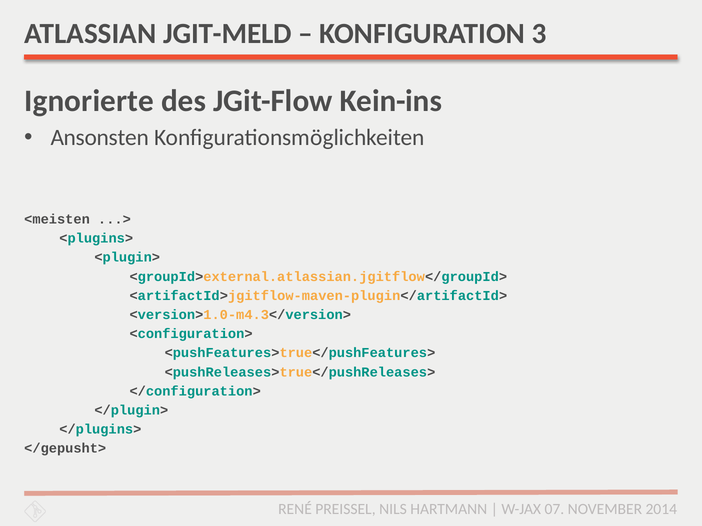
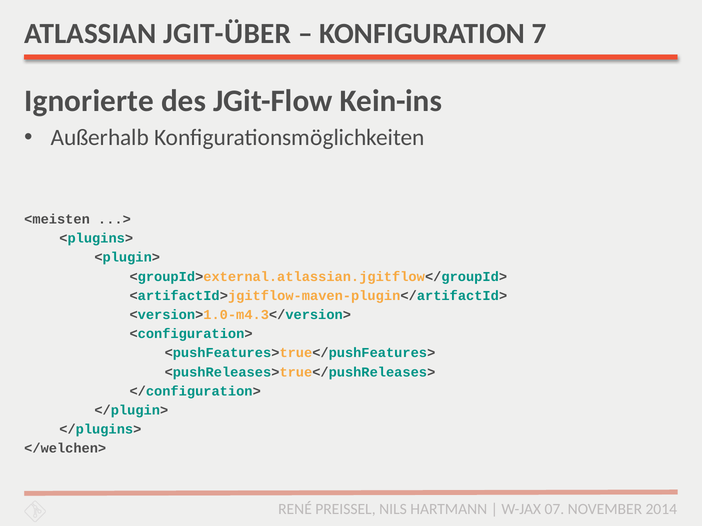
JGIT-MELD: JGIT-MELD -> JGIT-ÜBER (227, 34)
3: 3 -> 7 (539, 34)
Ansonsten: Ansonsten -> Außerhalb (100, 138)
</gepusht>: </gepusht> -> </welchen> (65, 449)
